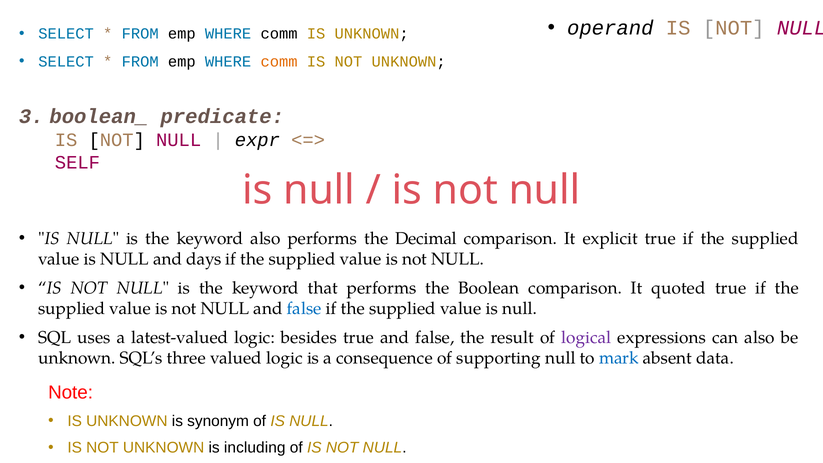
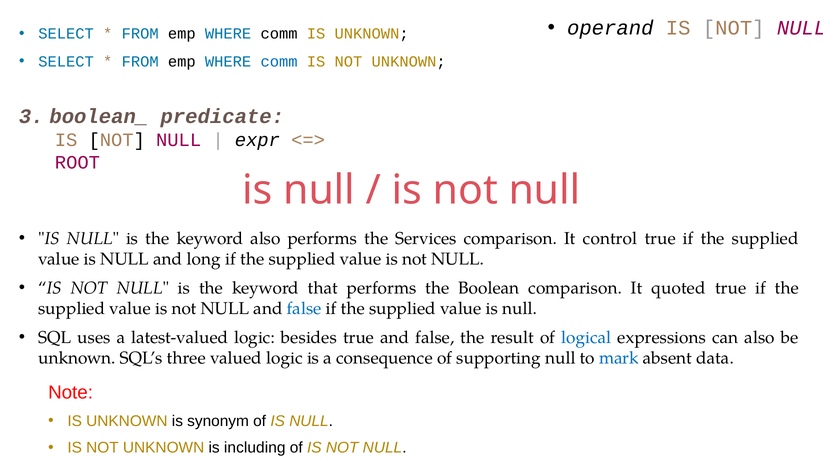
comm colour: orange -> blue (279, 62)
SELF: SELF -> ROOT (77, 163)
Decimal: Decimal -> Services (426, 239)
explicit: explicit -> control (610, 239)
days: days -> long (204, 259)
logical colour: purple -> blue (586, 337)
